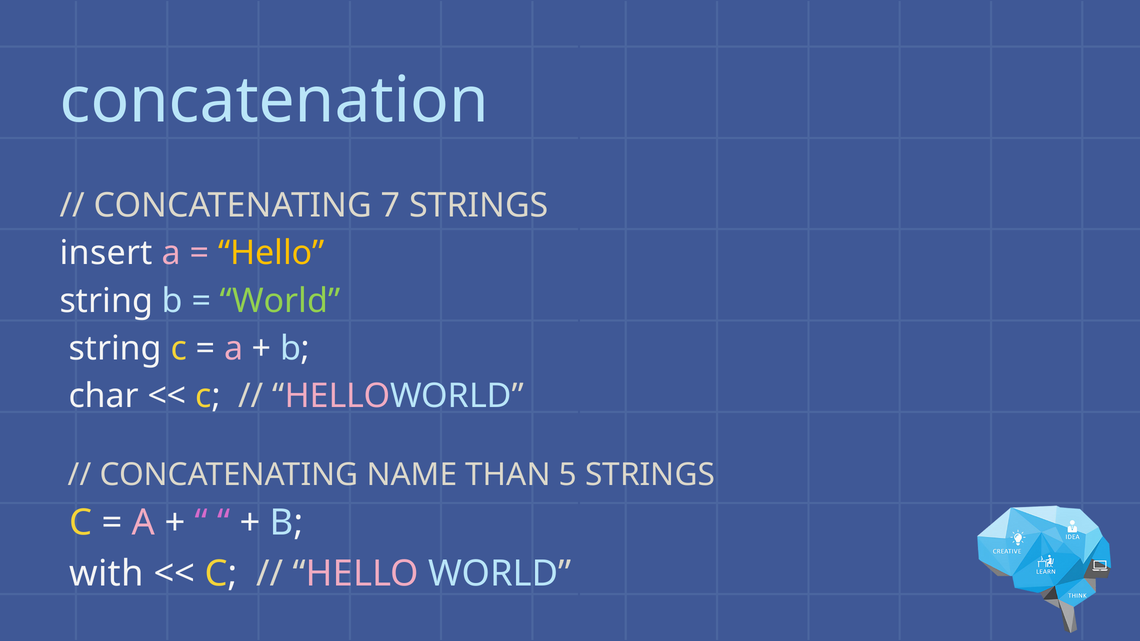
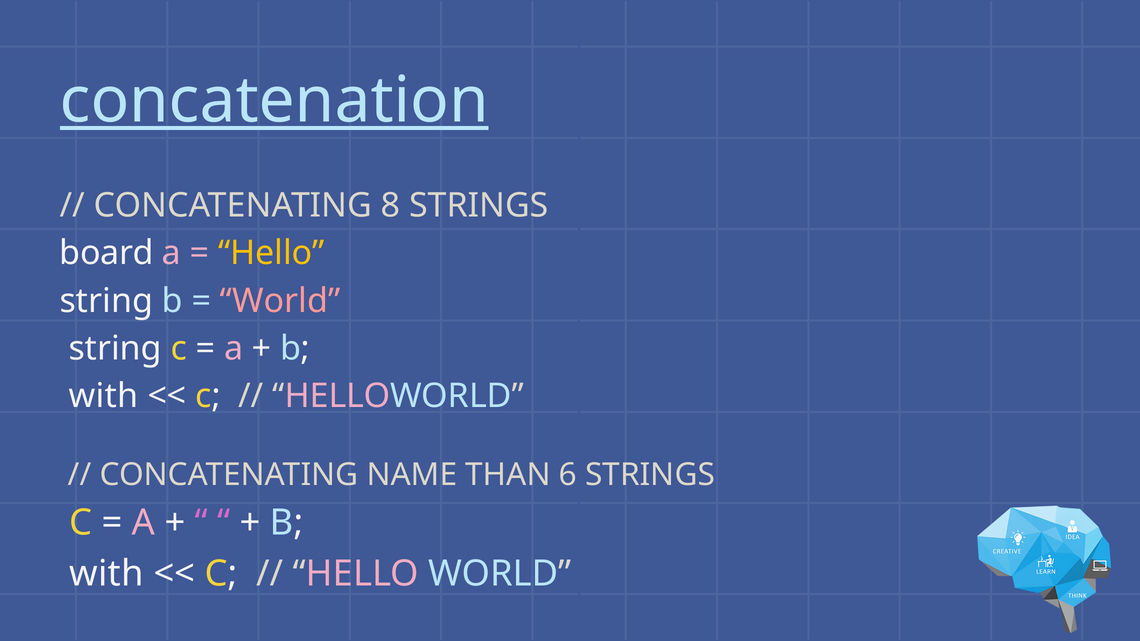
concatenation underline: none -> present (274, 100)
7: 7 -> 8 (391, 206)
insert: insert -> board (107, 253)
World colour: light green -> pink (280, 301)
char: char -> with (103, 396)
5: 5 -> 6 (568, 475)
